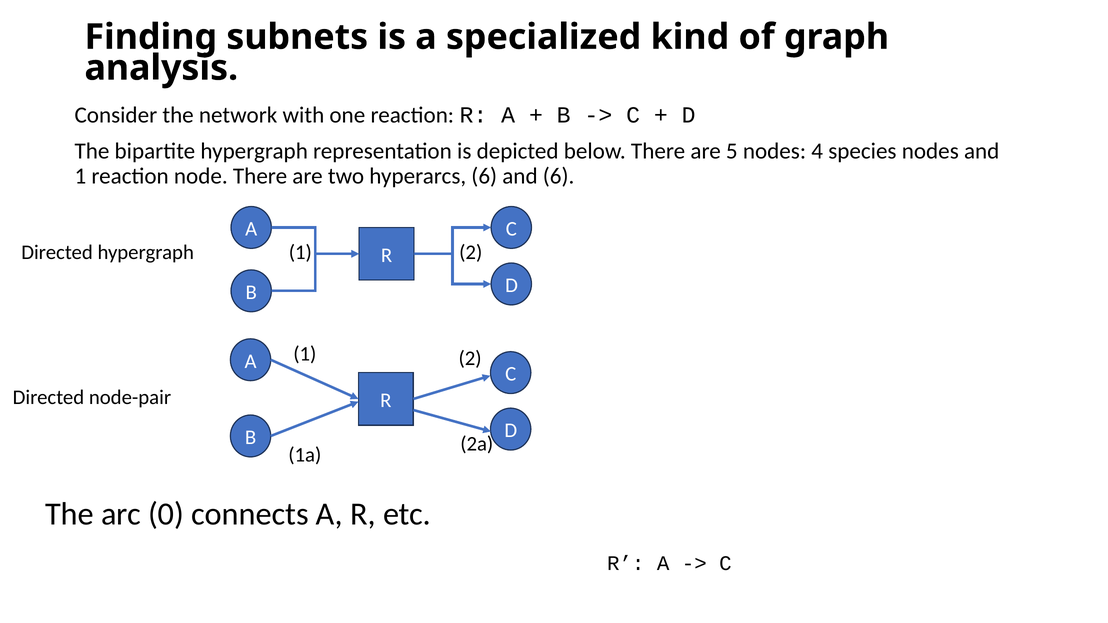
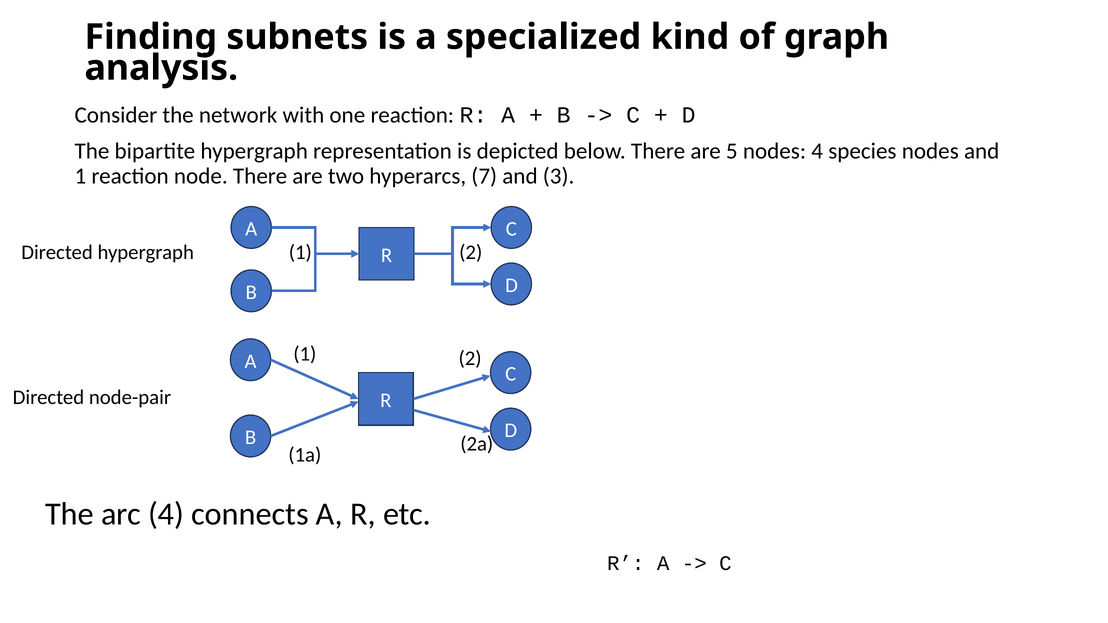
hyperarcs 6: 6 -> 7 (484, 176)
and 6: 6 -> 3 (559, 176)
arc 0: 0 -> 4 (166, 514)
